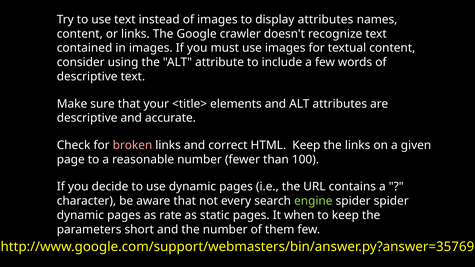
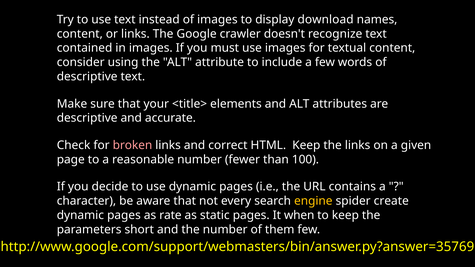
display attributes: attributes -> download (326, 20)
engine colour: light green -> yellow (313, 201)
spider spider: spider -> create (391, 201)
